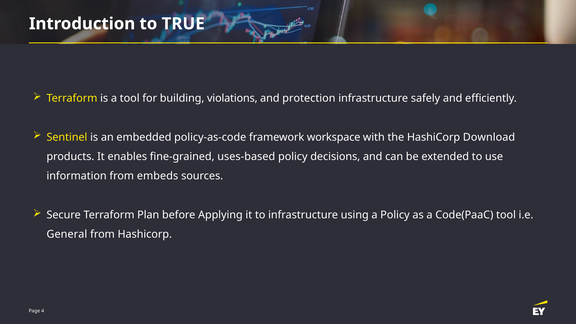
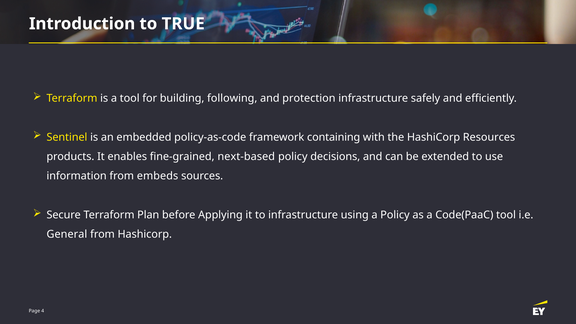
violations: violations -> following (232, 98)
workspace: workspace -> containing (334, 137)
Download: Download -> Resources (489, 137)
uses-based: uses-based -> next-based (246, 157)
